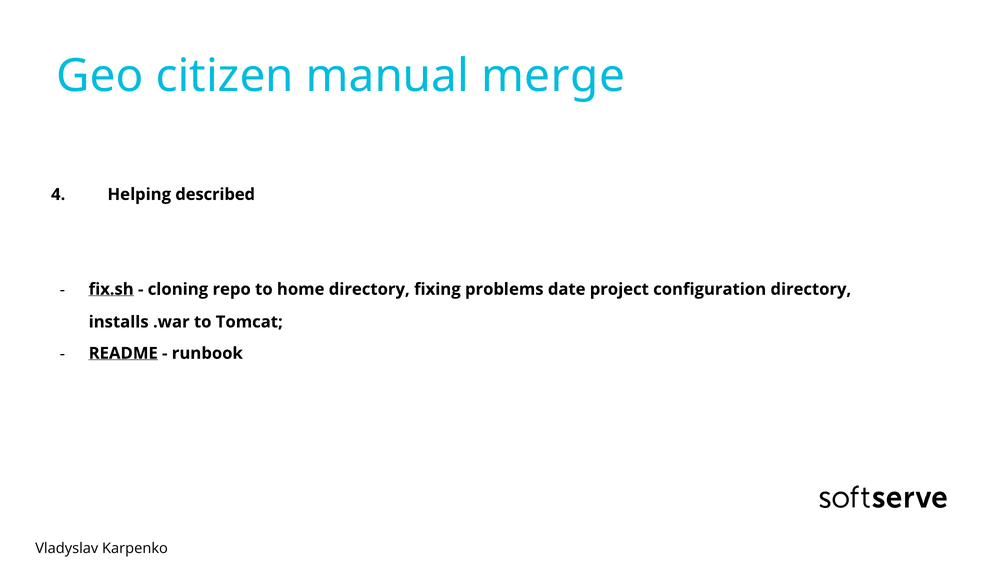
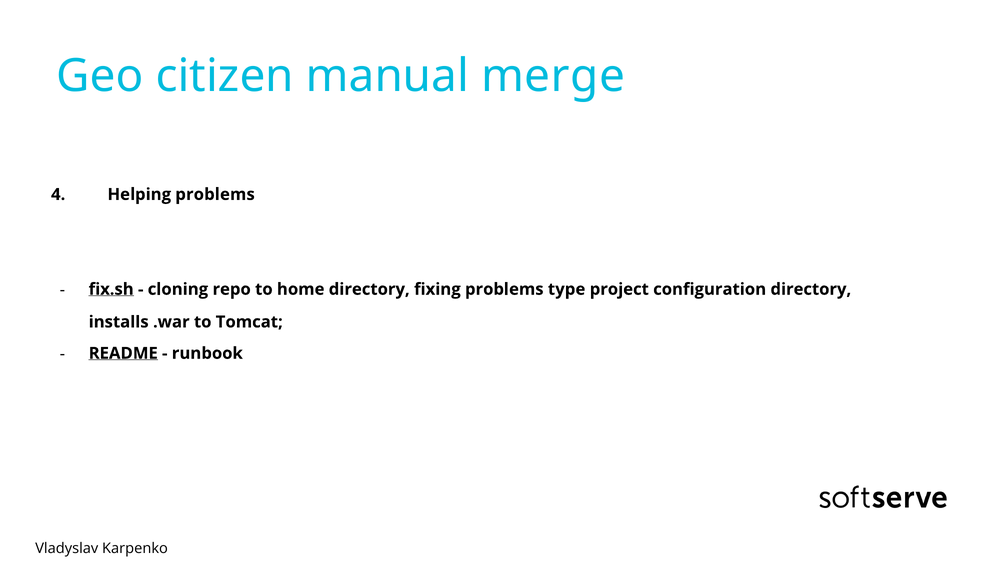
Helping described: described -> problems (215, 194)
date: date -> type (567, 289)
